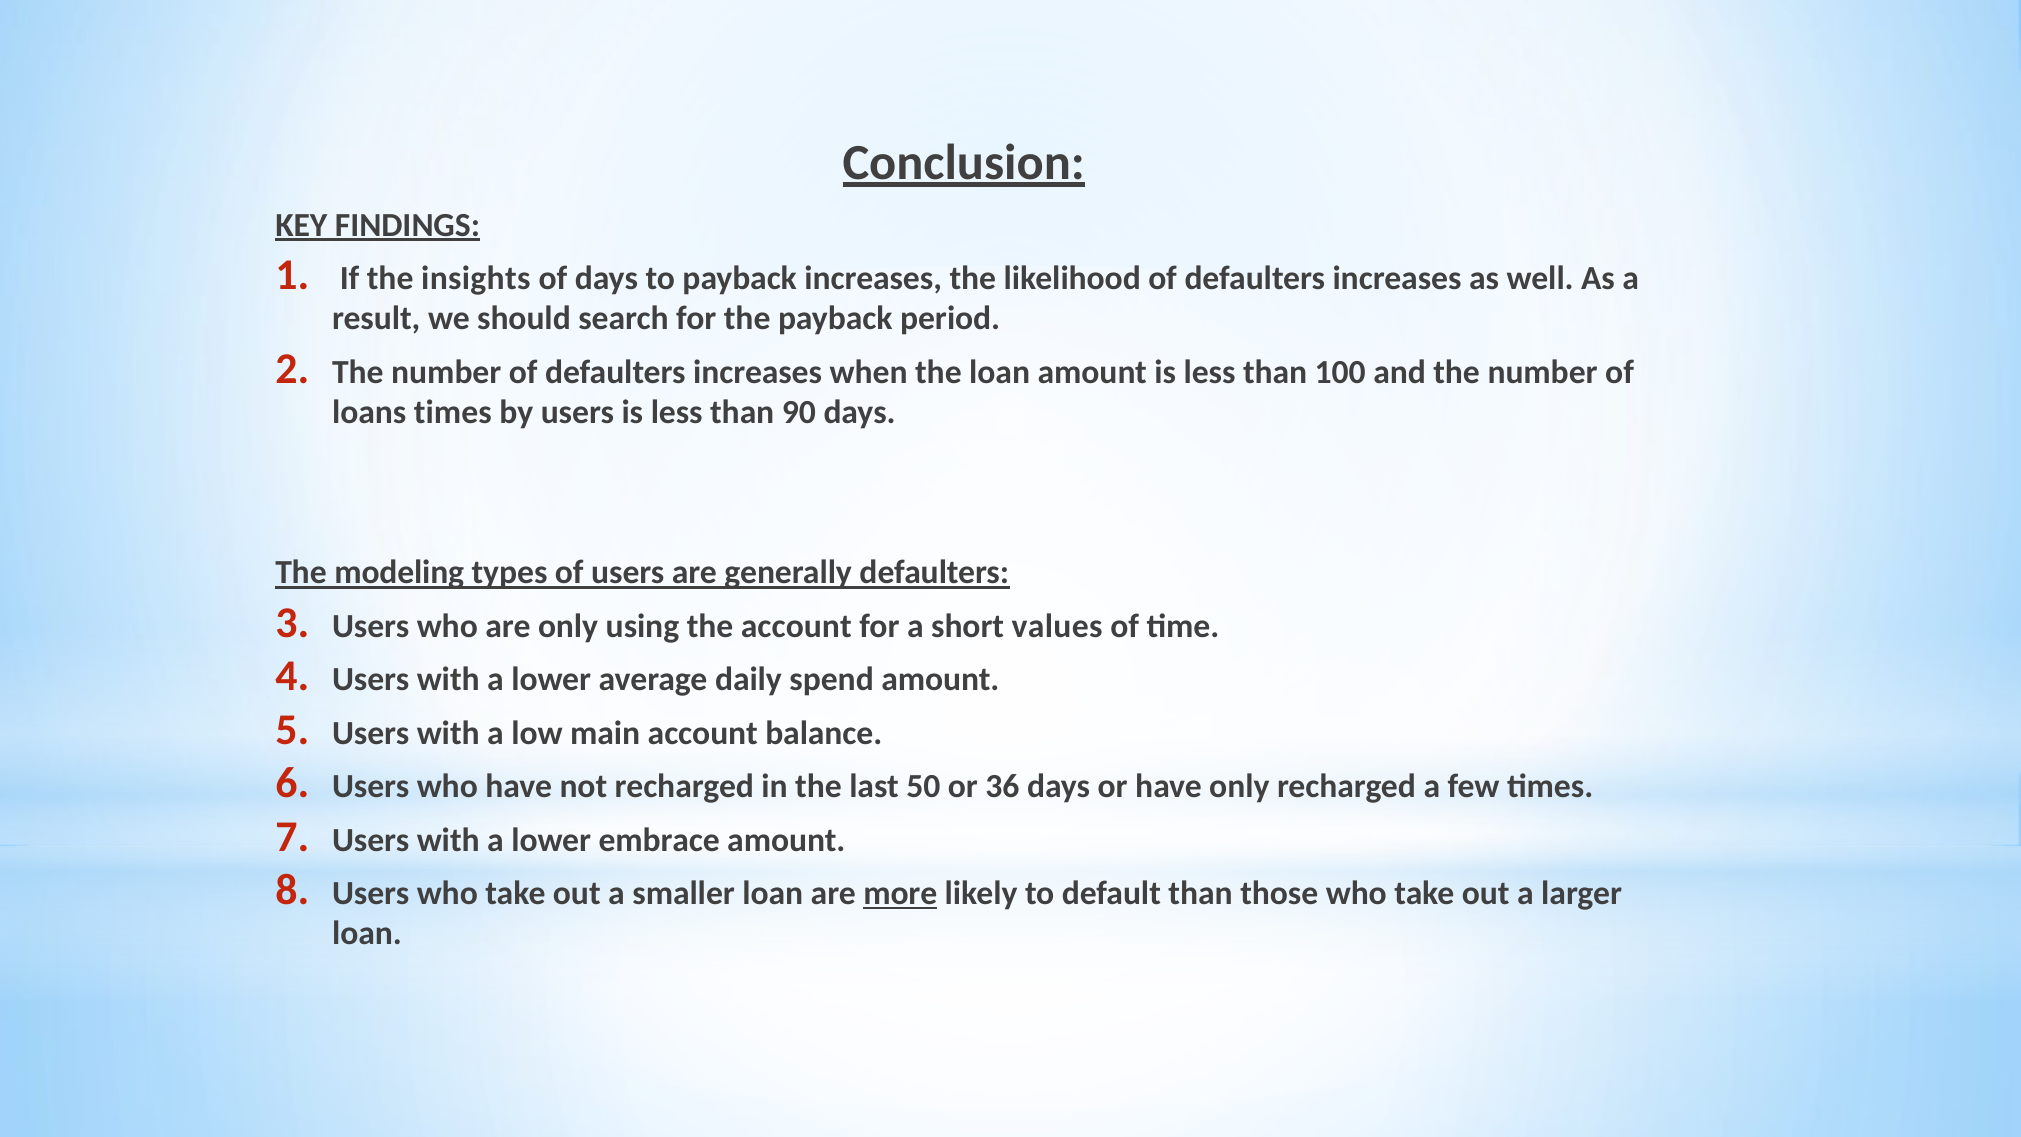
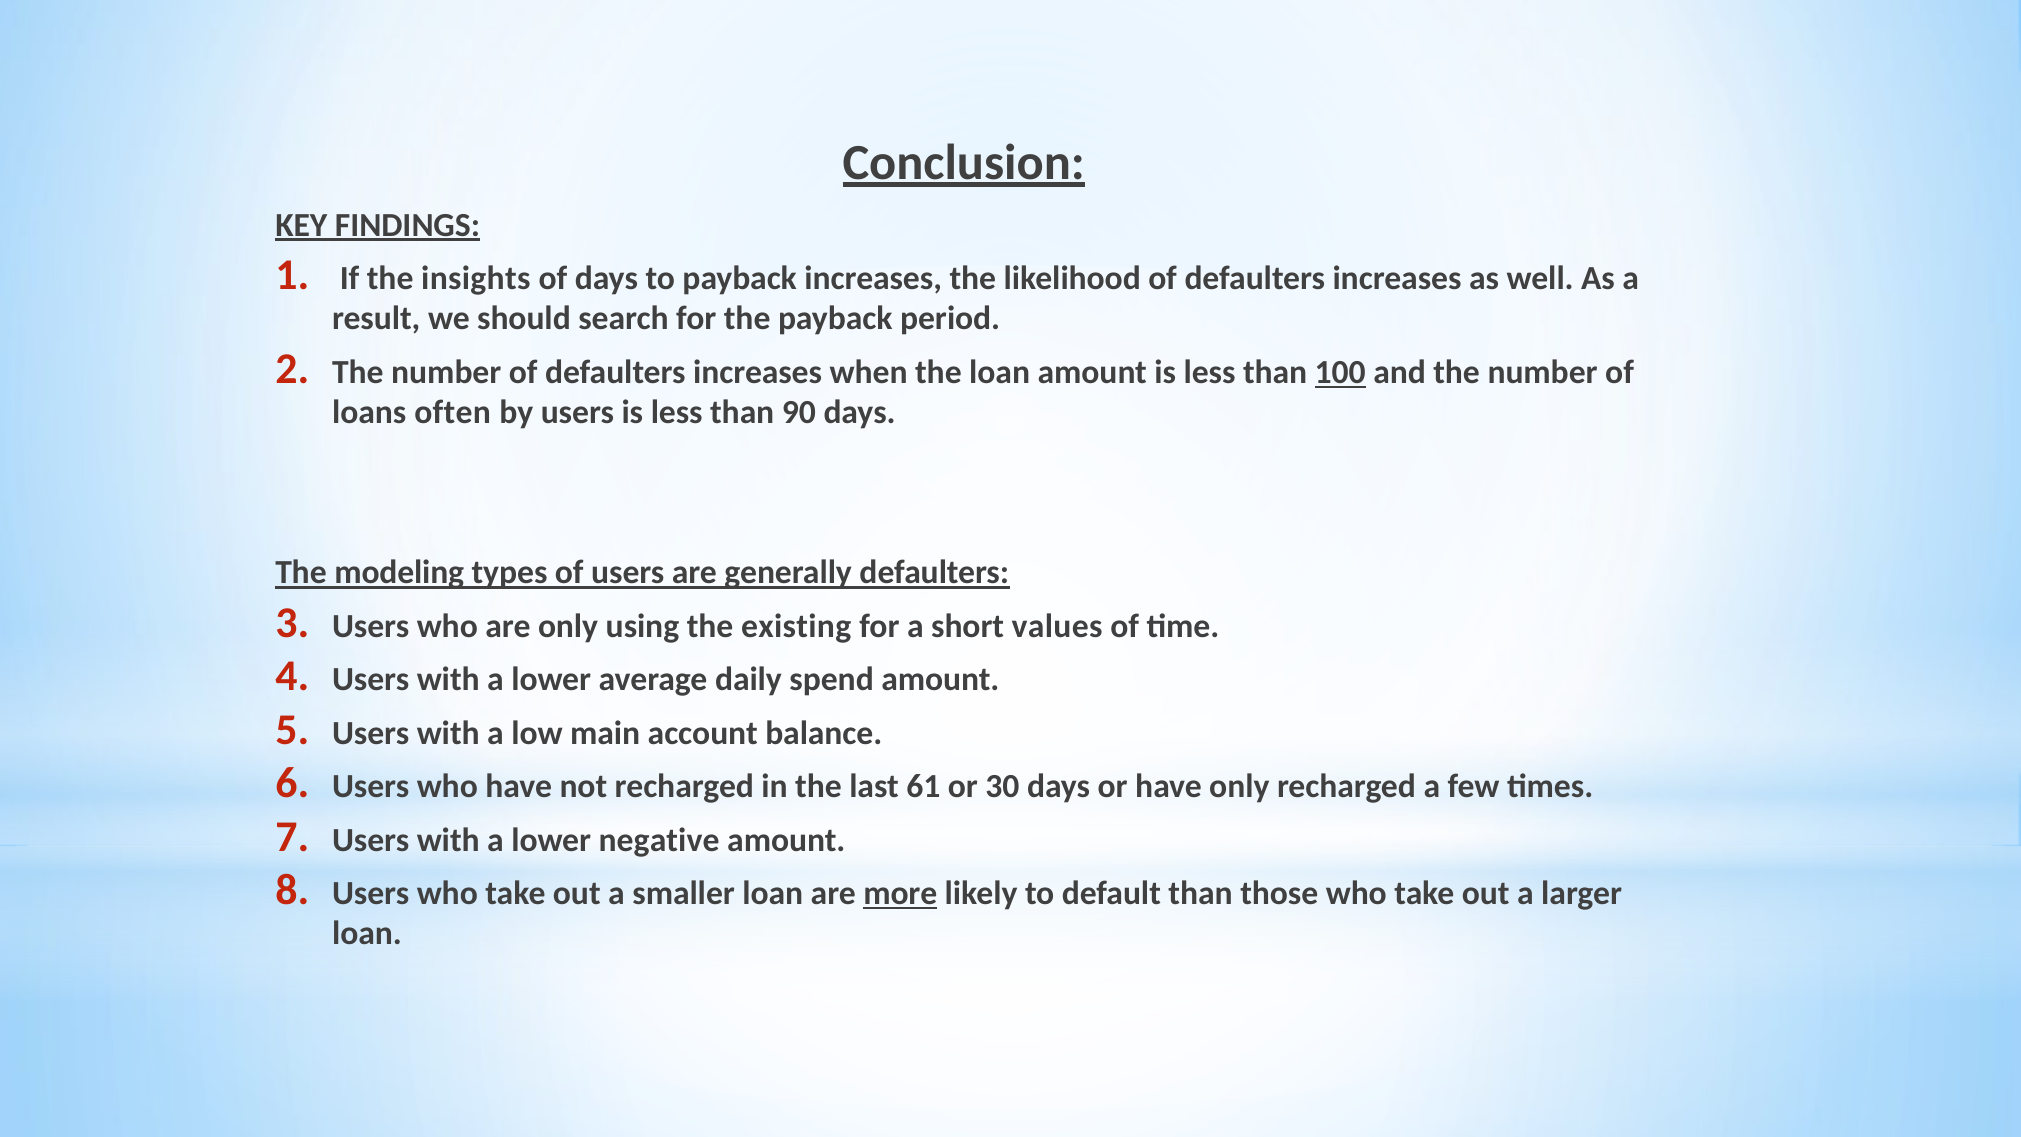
100 underline: none -> present (1340, 372)
loans times: times -> often (453, 413)
the account: account -> existing (796, 626)
50: 50 -> 61 (923, 786)
36: 36 -> 30 (1003, 786)
embrace: embrace -> negative (659, 840)
